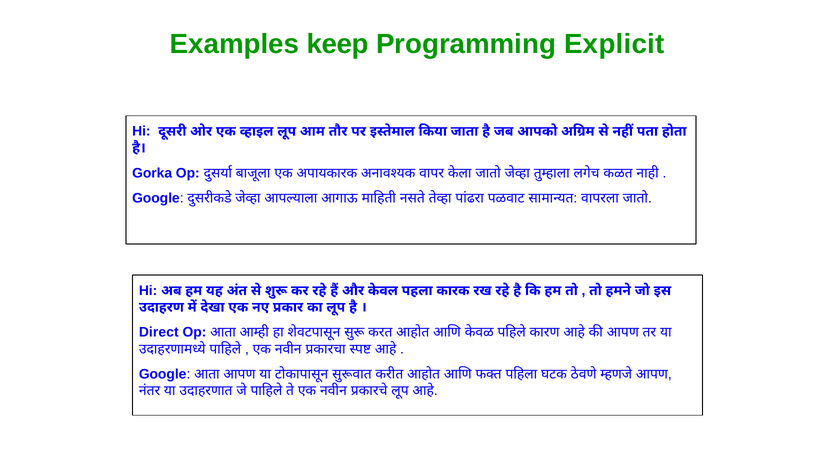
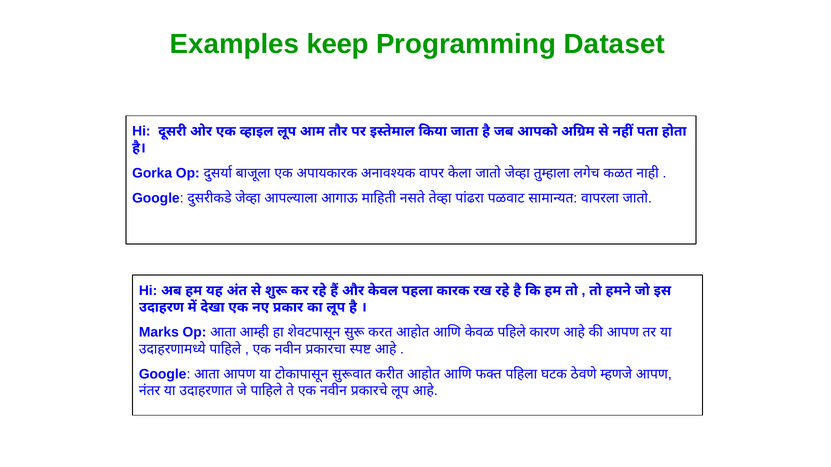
Explicit: Explicit -> Dataset (614, 44)
Direct: Direct -> Marks (159, 333)
